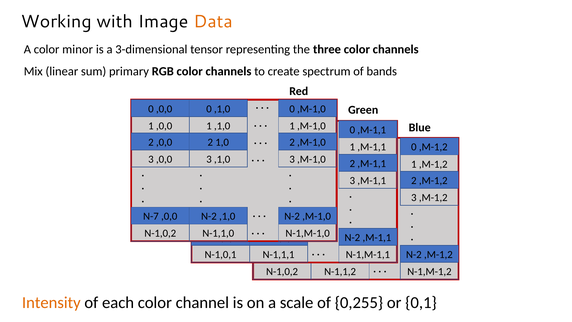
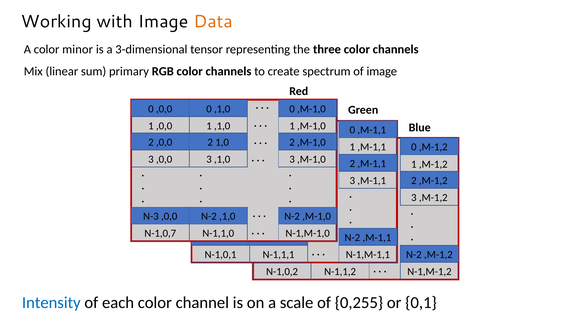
of bands: bands -> image (382, 71)
N-7: N-7 -> N-3 (151, 216)
N-1,0,2: N-1,0,2 -> N-1,0,7 (160, 233)
Intensity colour: orange -> blue (51, 302)
